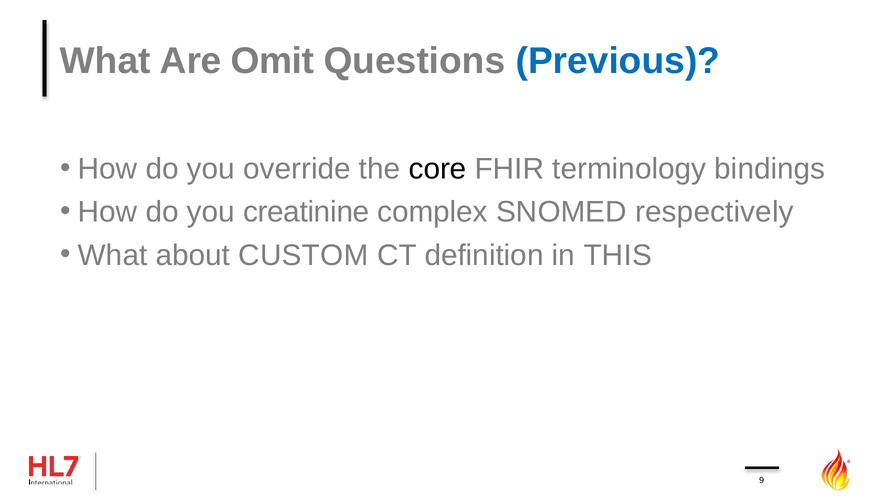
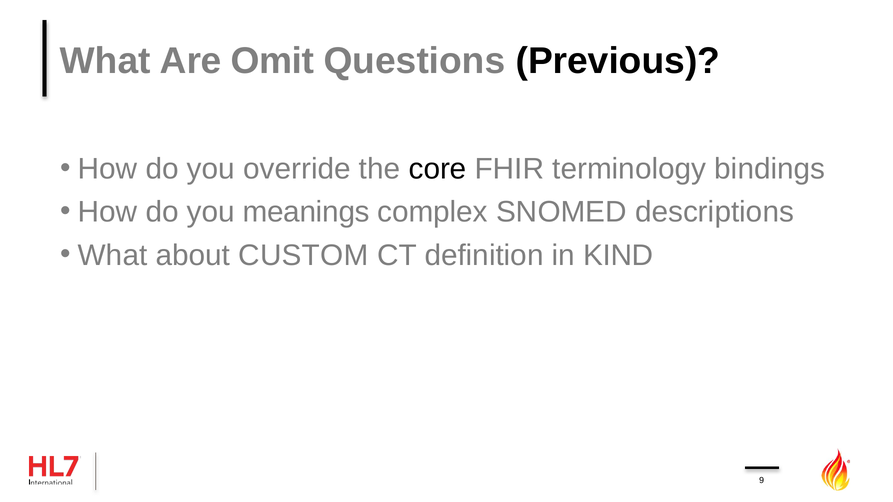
Previous colour: blue -> black (618, 61)
creatinine: creatinine -> meanings (306, 212)
respectively: respectively -> descriptions (715, 212)
THIS: THIS -> KIND (618, 255)
